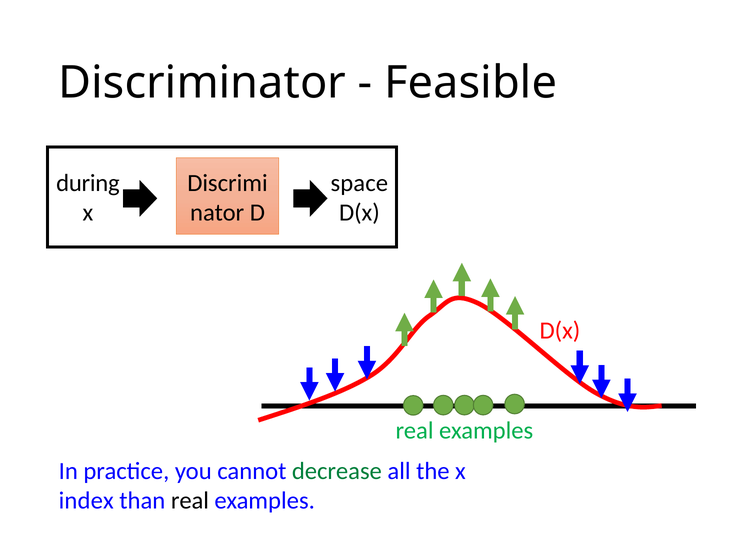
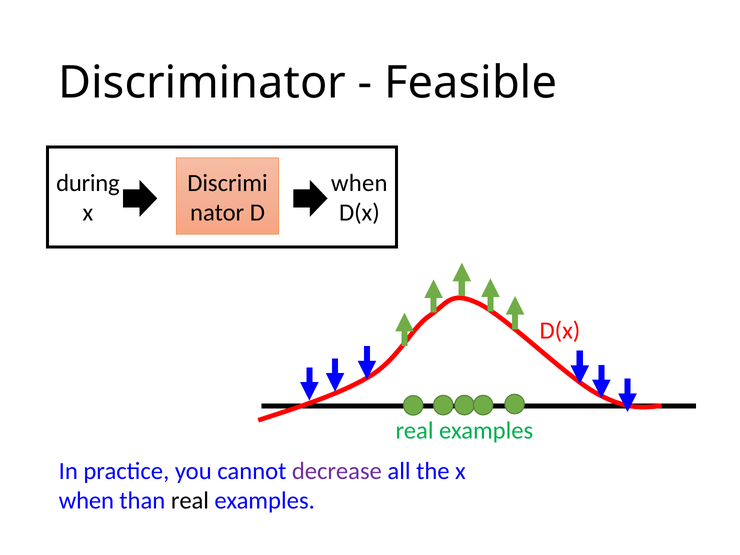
space: space -> when (359, 183)
decrease colour: green -> purple (337, 471)
index: index -> when (86, 501)
